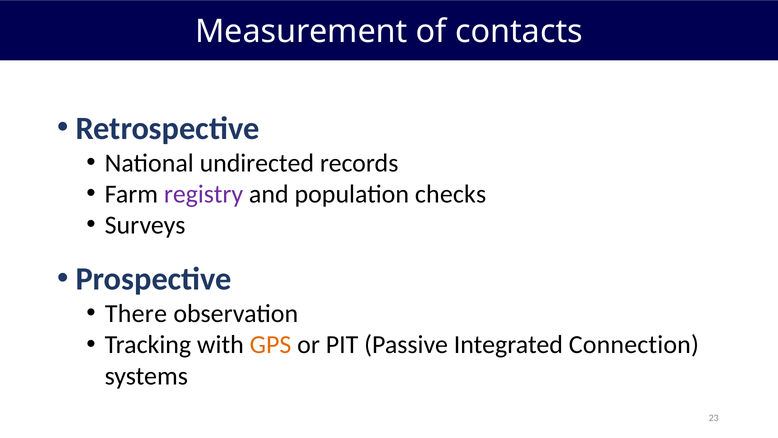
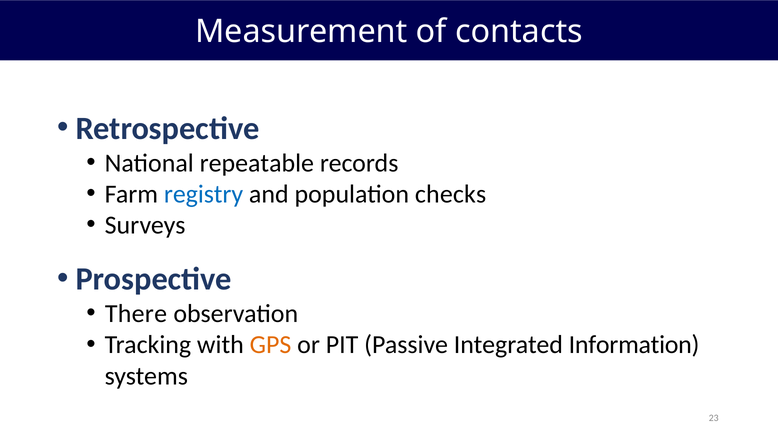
undirected: undirected -> repeatable (257, 163)
registry colour: purple -> blue (204, 194)
Connection: Connection -> Information (634, 345)
